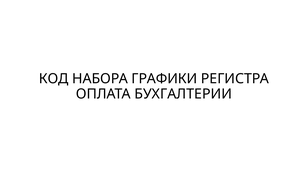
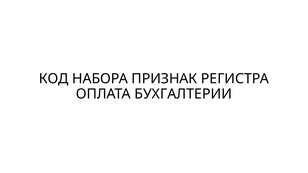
ГРАФИКИ: ГРАФИКИ -> ПРИЗНАК (164, 79)
